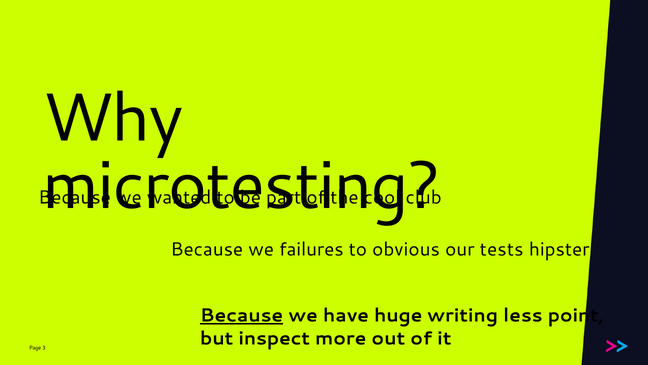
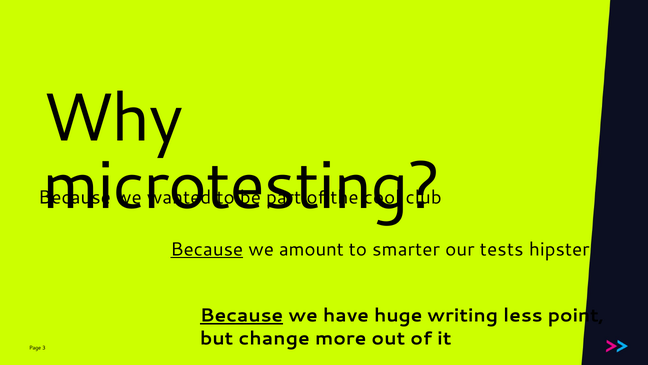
Because underline: none -> present (207, 249)
failures: failures -> amount (311, 249)
obvious: obvious -> smarter (406, 249)
inspect: inspect -> change (274, 338)
